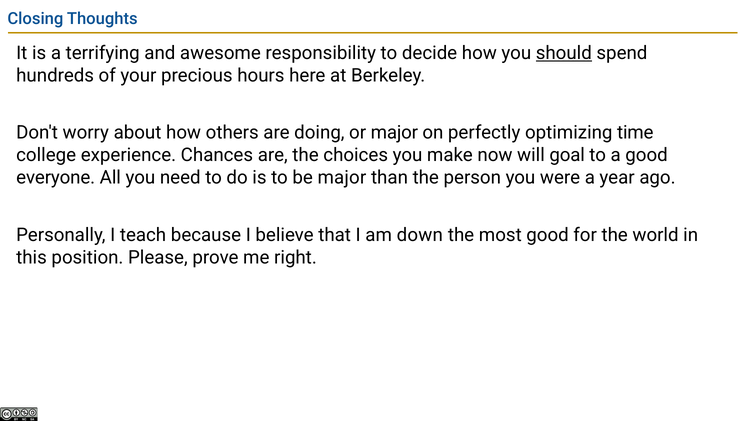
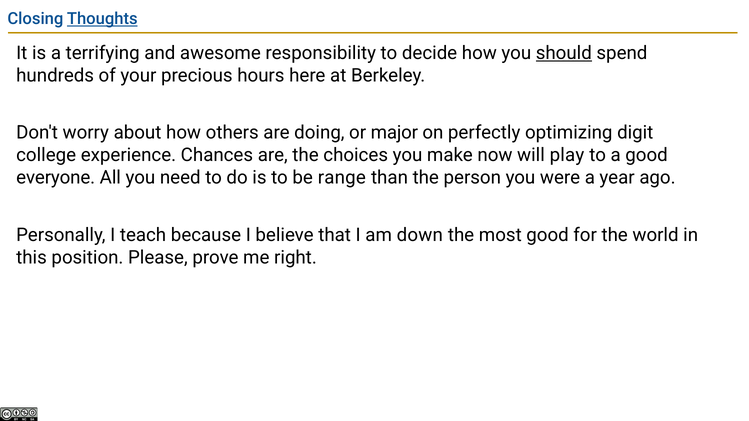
Thoughts underline: none -> present (102, 19)
time: time -> digit (635, 133)
goal: goal -> play (567, 155)
be major: major -> range (342, 178)
